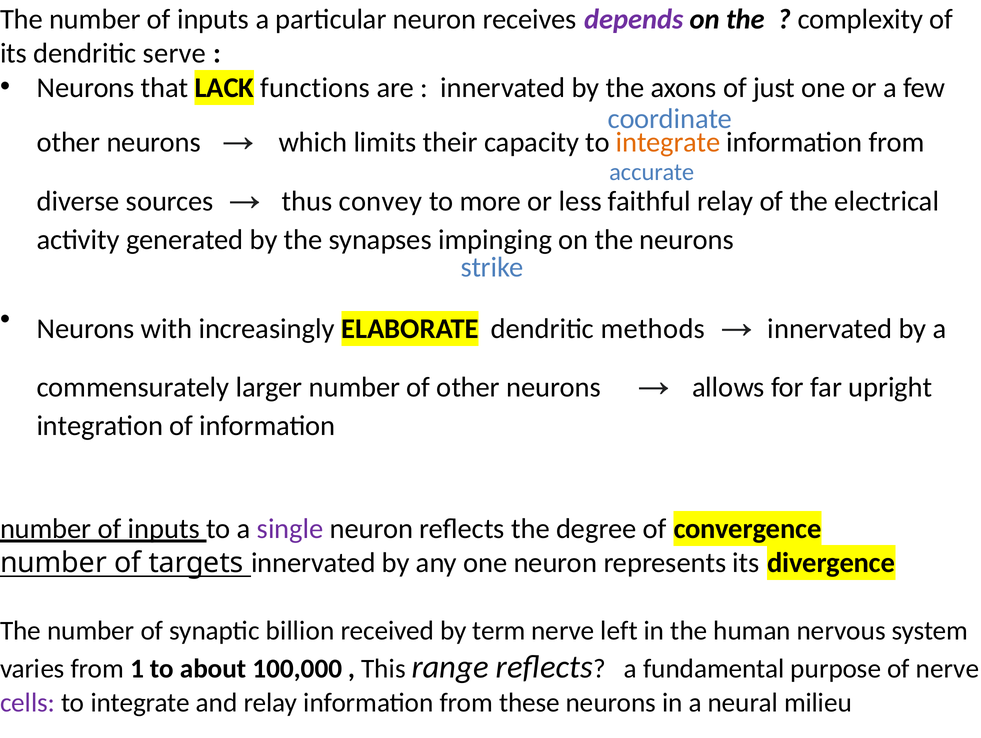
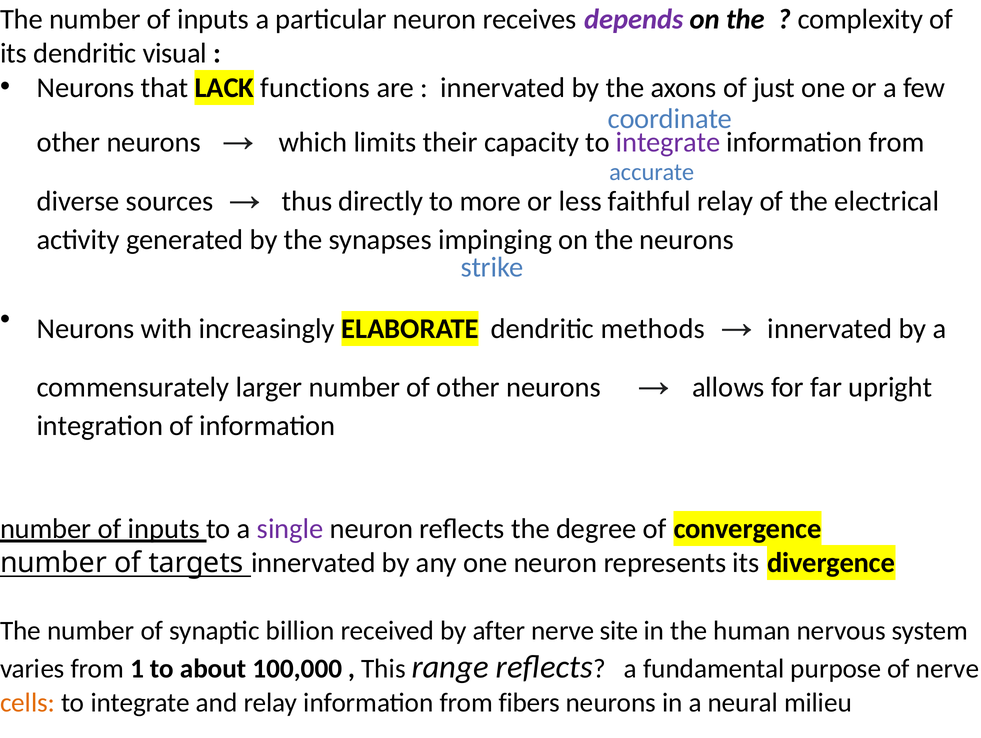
serve: serve -> visual (175, 53)
integrate colour: orange -> purple (668, 143)
convey: convey -> directly (381, 201)
term: term -> after (499, 631)
left: left -> site (619, 631)
cells colour: purple -> orange (28, 703)
these: these -> fibers (529, 703)
